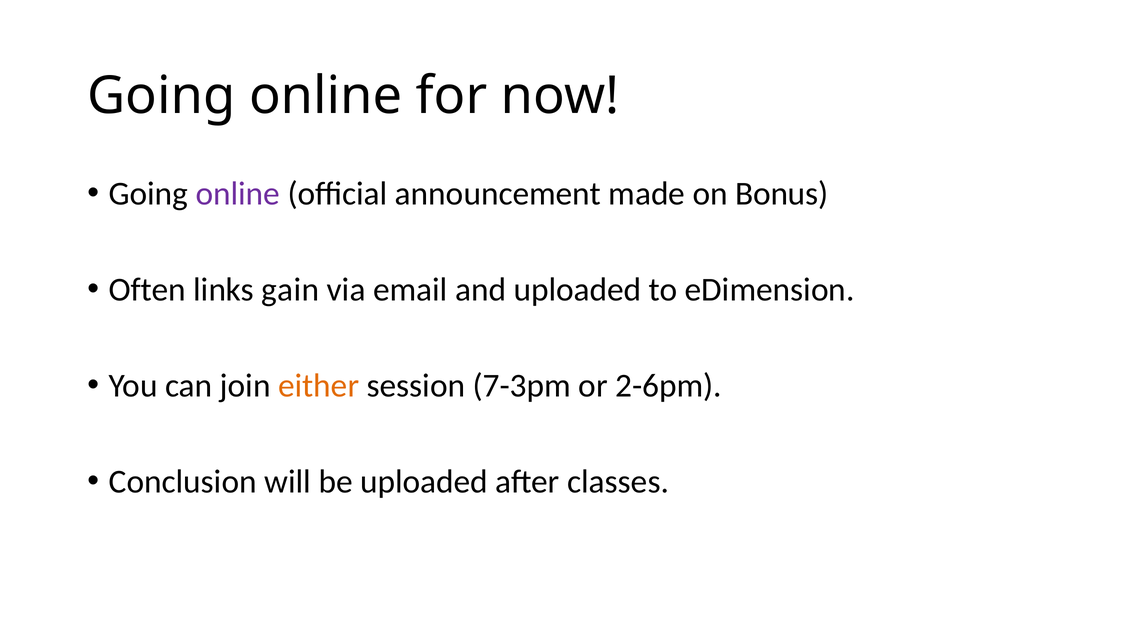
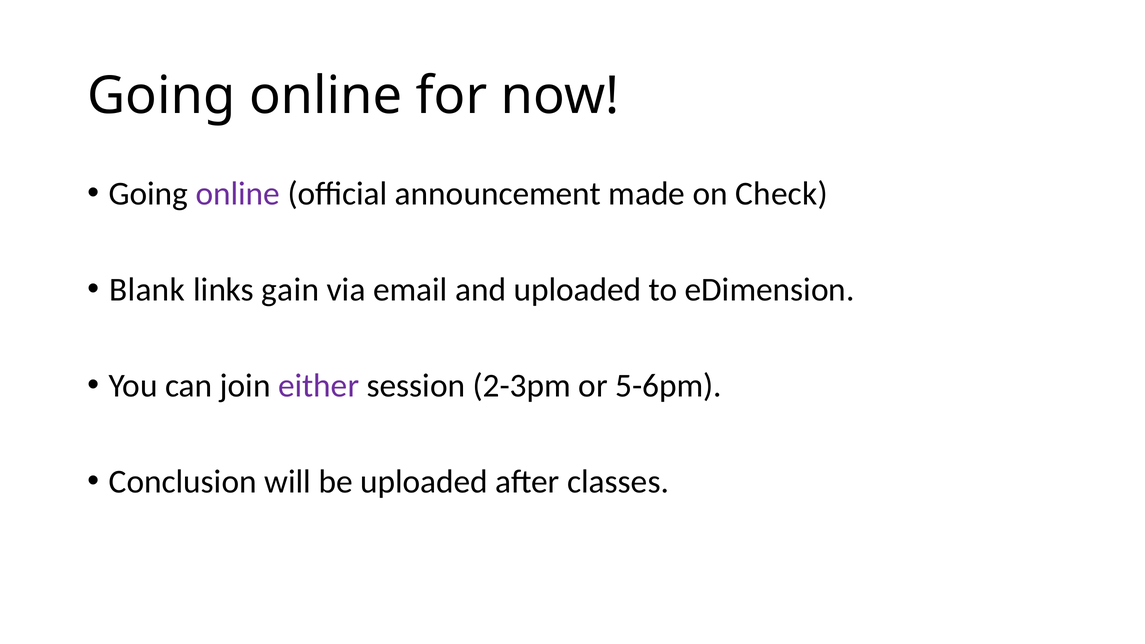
Bonus: Bonus -> Check (781, 194)
Often: Often -> Blank (147, 290)
either colour: orange -> purple (319, 386)
7-3pm: 7-3pm -> 2-3pm (522, 386)
2-6pm: 2-6pm -> 5-6pm (668, 386)
